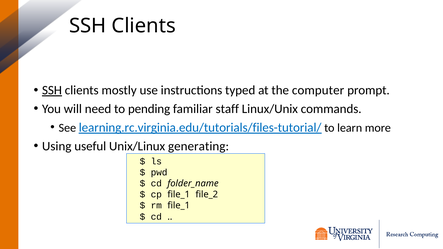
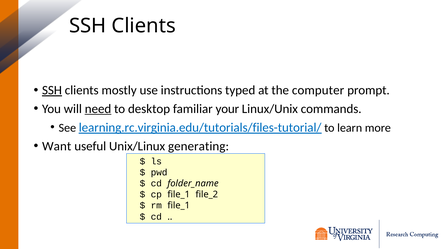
need underline: none -> present (98, 109)
pending: pending -> desktop (149, 109)
staff: staff -> your (227, 109)
Using: Using -> Want (57, 146)
